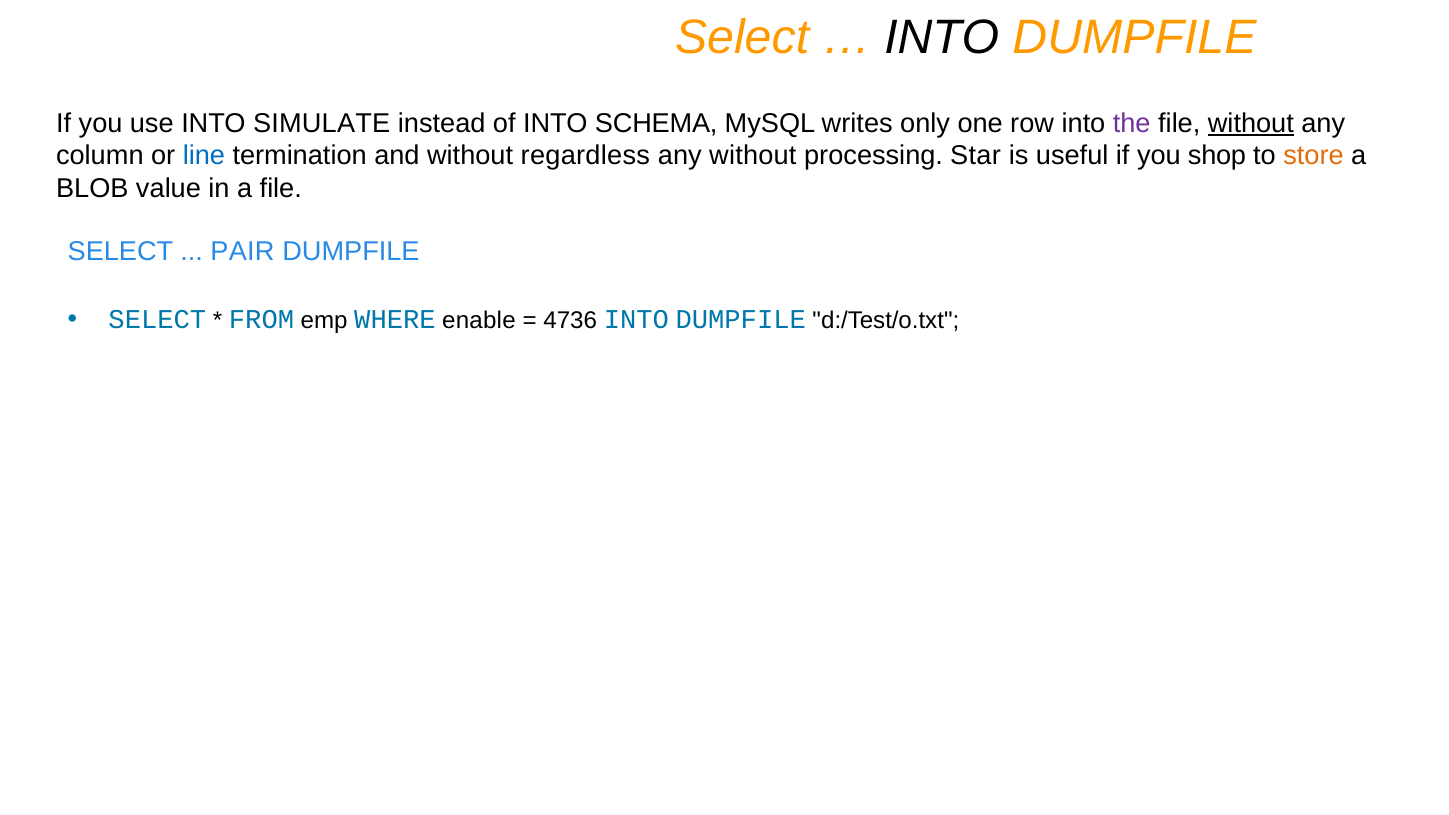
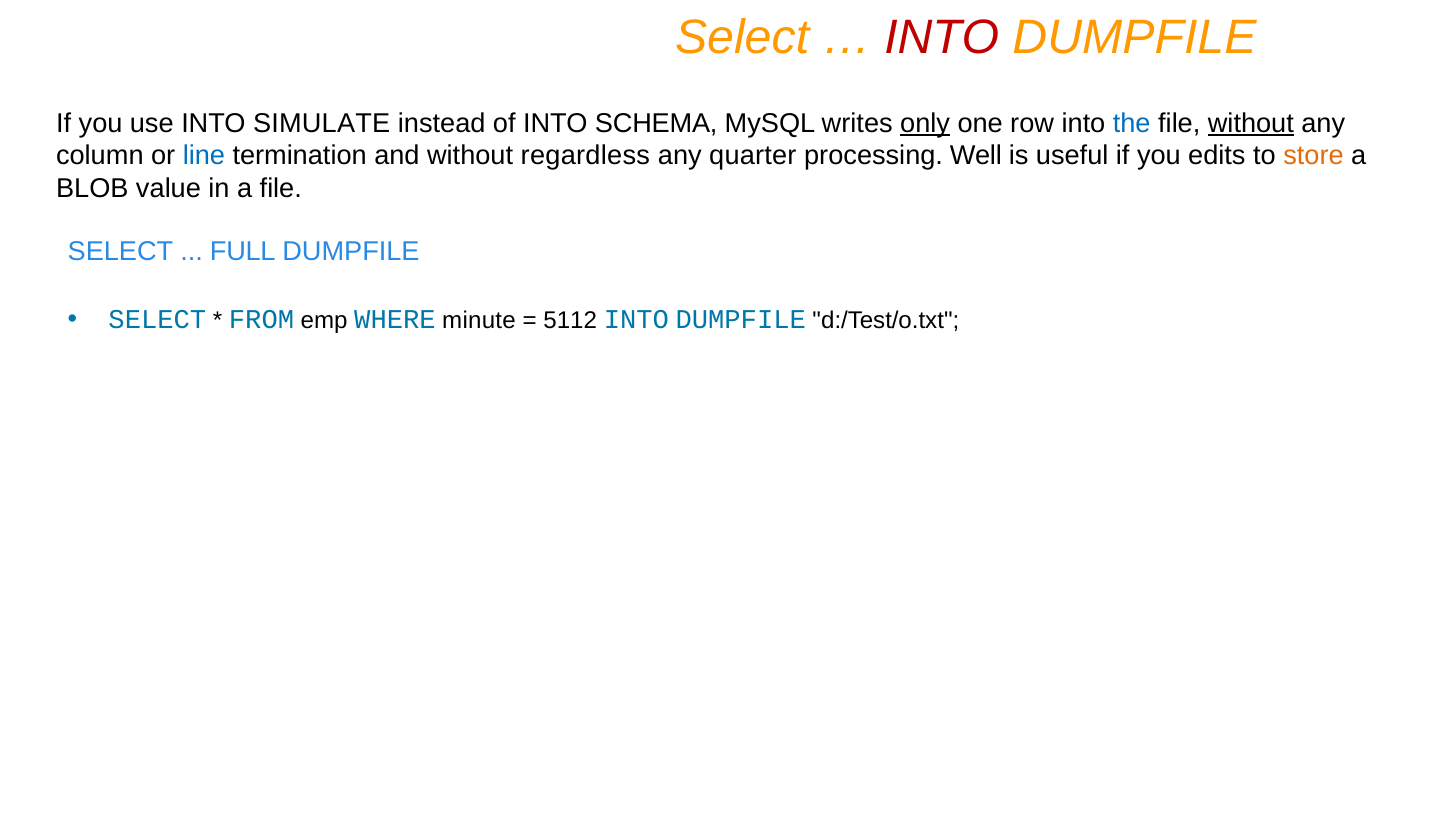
INTO colour: black -> red (942, 38)
only underline: none -> present (925, 123)
the colour: purple -> blue (1132, 123)
any without: without -> quarter (753, 156)
Star: Star -> Well (976, 156)
shop: shop -> edits (1217, 156)
PAIR: PAIR -> FULL (243, 251)
enable: enable -> minute (479, 321)
4736: 4736 -> 5112 (570, 321)
